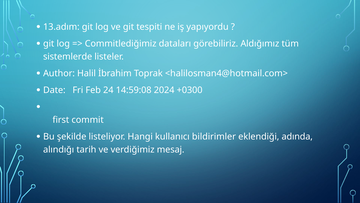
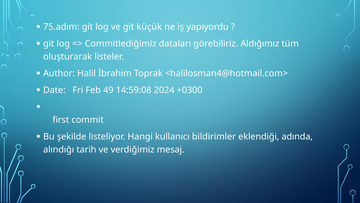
13.adım: 13.adım -> 75.adım (61, 27)
tespiti: tespiti -> küçük (149, 27)
sistemlerde: sistemlerde -> oluşturarak (68, 57)
24: 24 -> 49 (108, 90)
